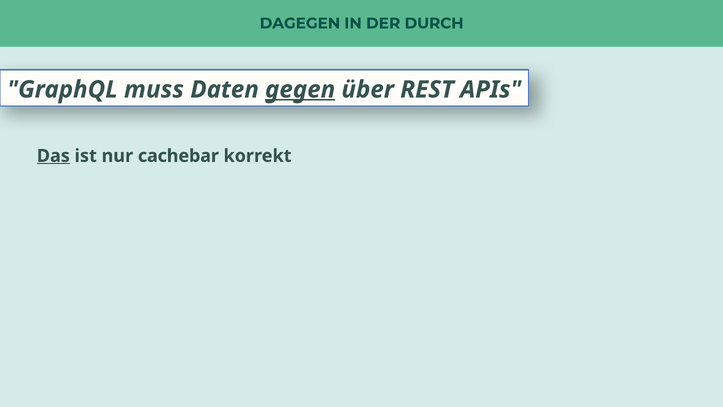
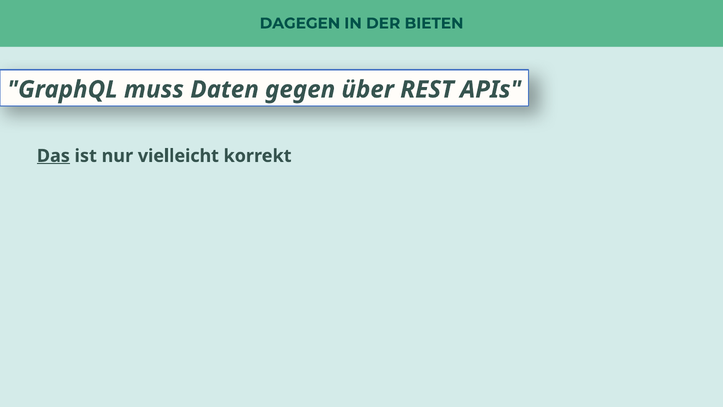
DURCH: DURCH -> BIETEN (434, 23)
gegen underline: present -> none (300, 90)
cachebar: cachebar -> vielleicht (178, 156)
